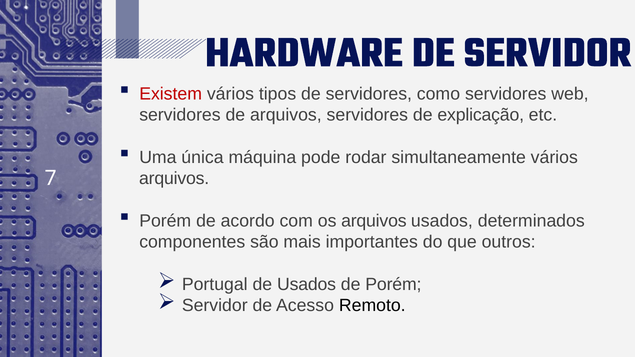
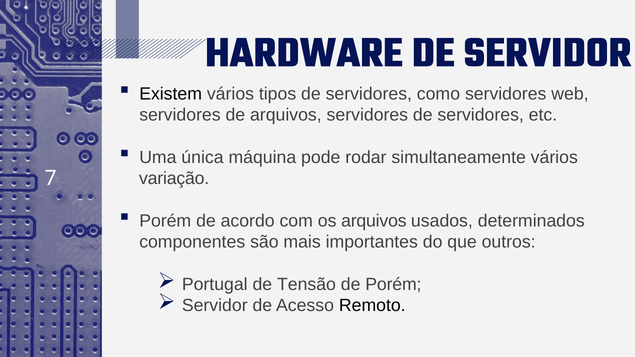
Existem colour: red -> black (171, 94)
servidores de explicação: explicação -> servidores (481, 115)
arquivos: arquivos -> variação (174, 179)
de Usados: Usados -> Tensão (306, 284)
